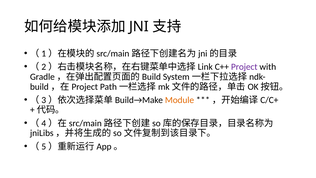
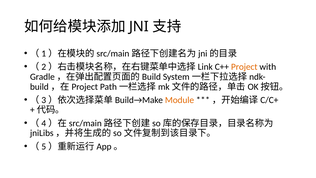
Project colour: purple -> orange (244, 67)
